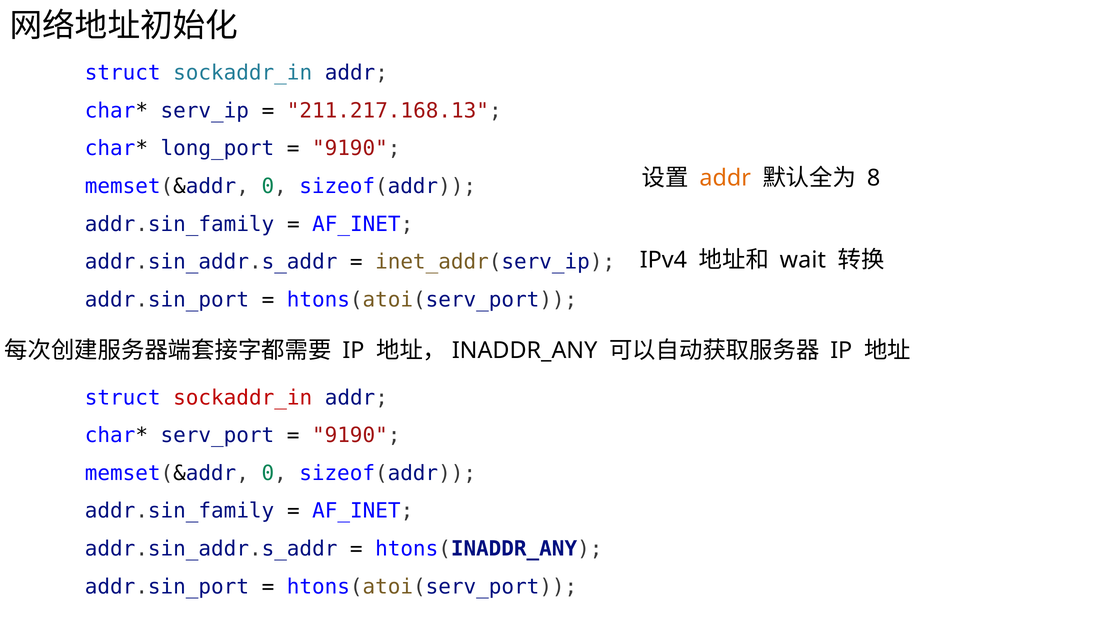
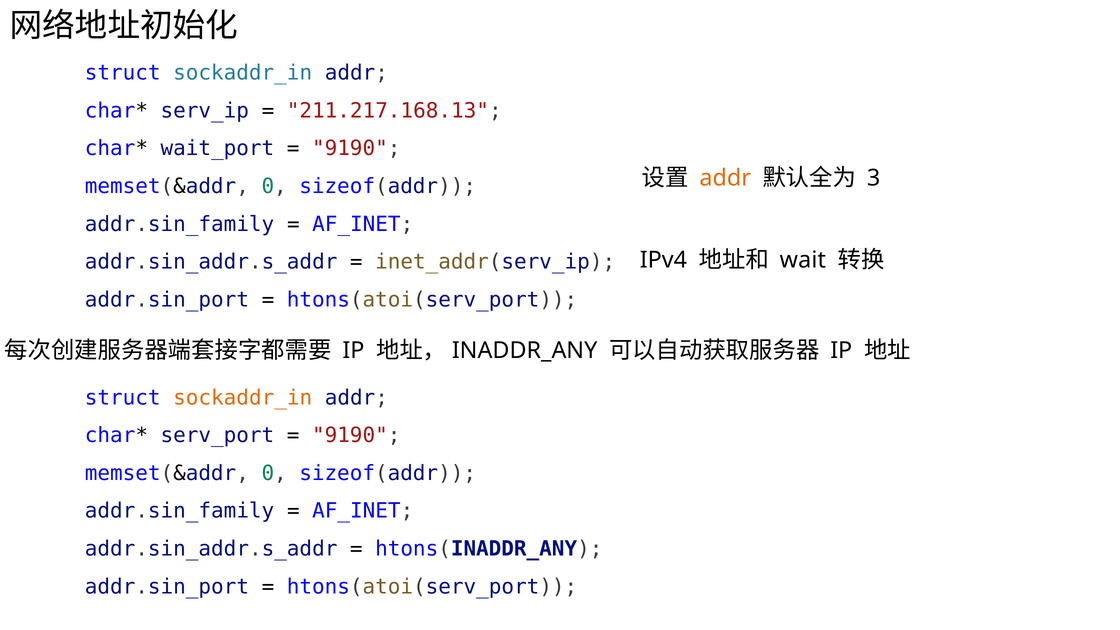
long_port: long_port -> wait_port (217, 148)
8: 8 -> 3 (874, 178)
sockaddr_in colour: red -> orange (243, 398)
